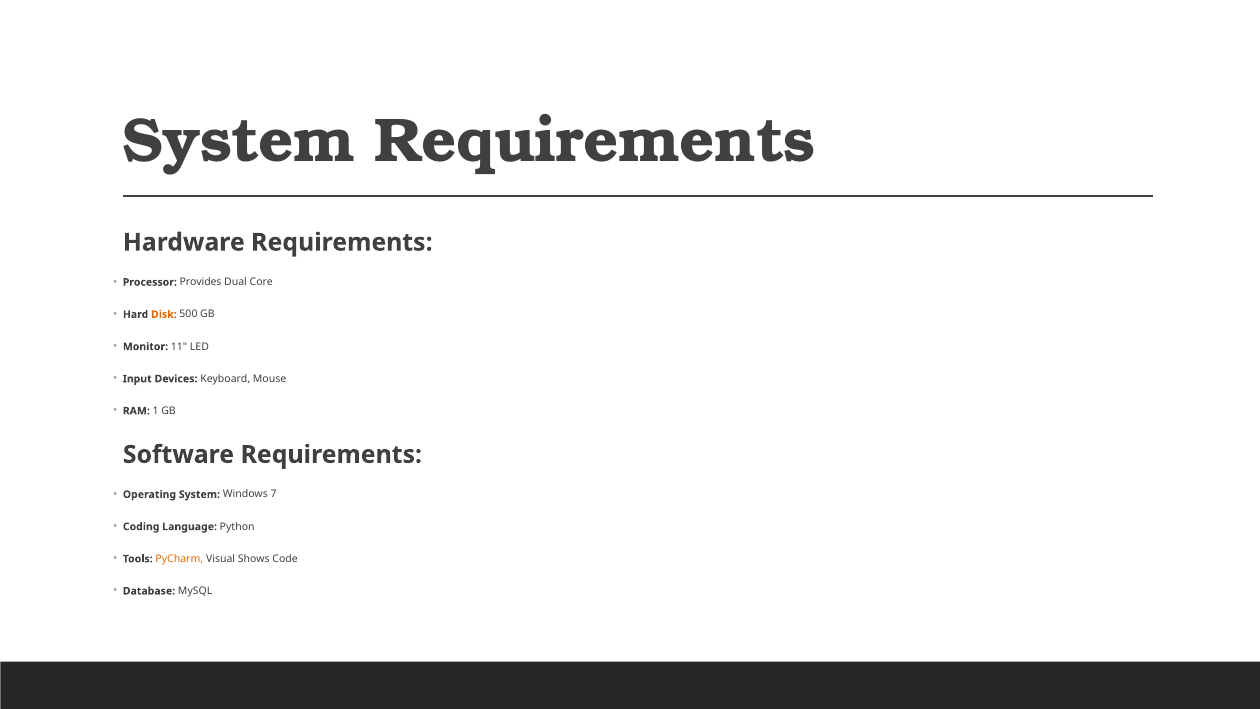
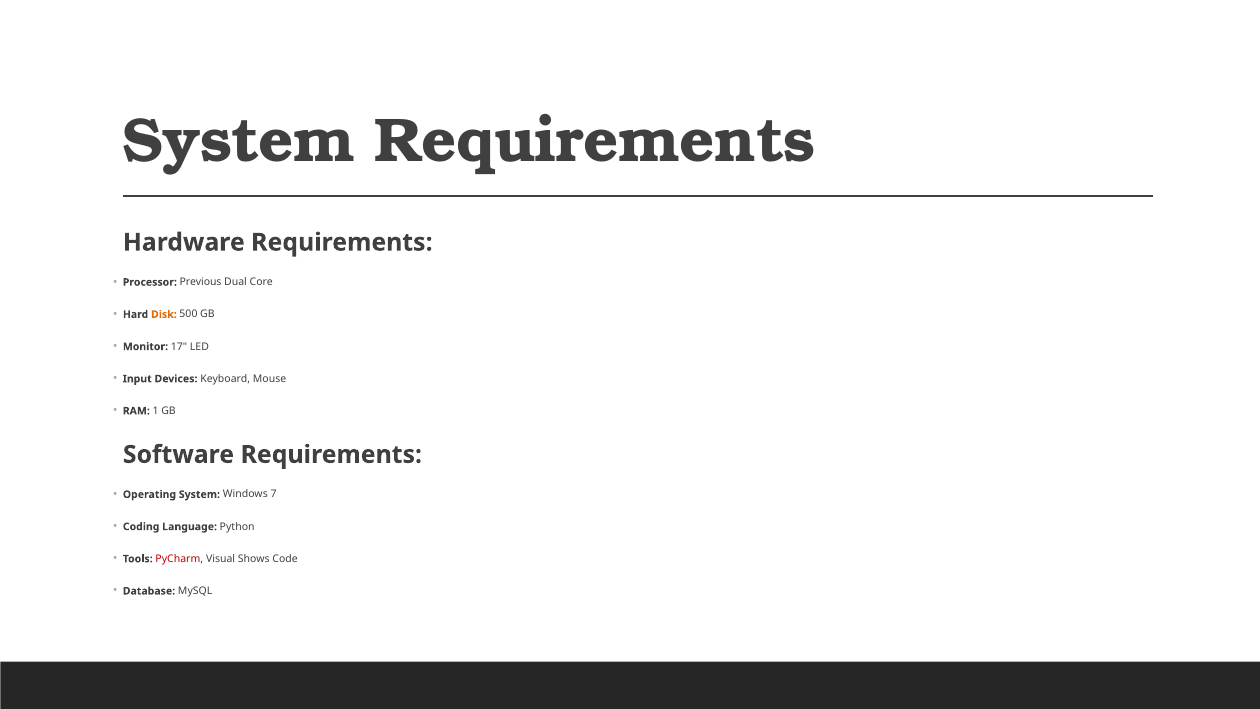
Provides: Provides -> Previous (201, 282)
11: 11 -> 17 (179, 346)
PyCharm colour: orange -> red (179, 559)
